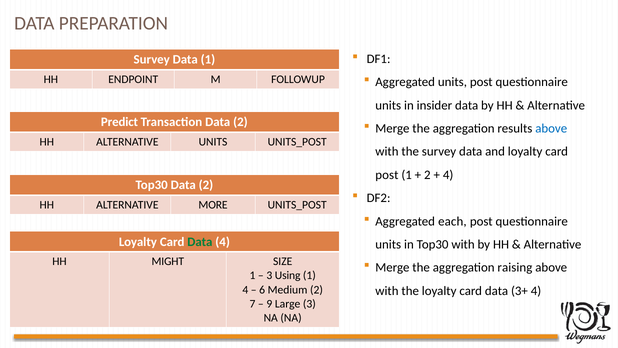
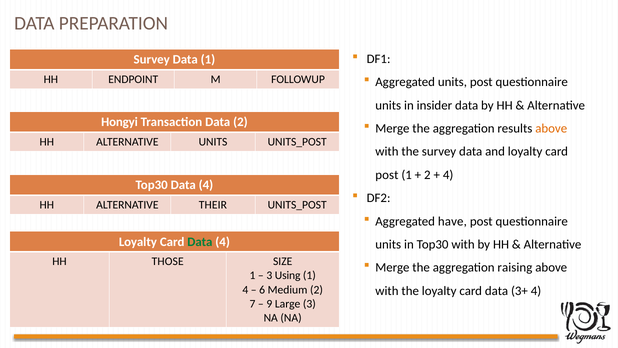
Predict: Predict -> Hongyi (119, 122)
above colour: blue -> orange (551, 128)
Top30 Data 2: 2 -> 4 (206, 185)
MORE: MORE -> THEIR (213, 205)
each: each -> have (452, 221)
MIGHT: MIGHT -> THOSE (168, 261)
